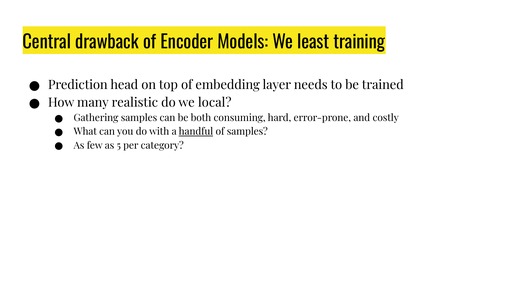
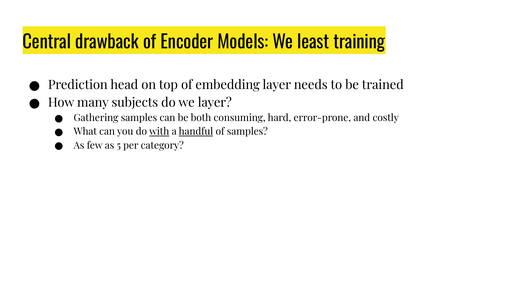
realistic: realistic -> subjects (135, 103)
we local: local -> layer (215, 103)
with underline: none -> present (159, 131)
